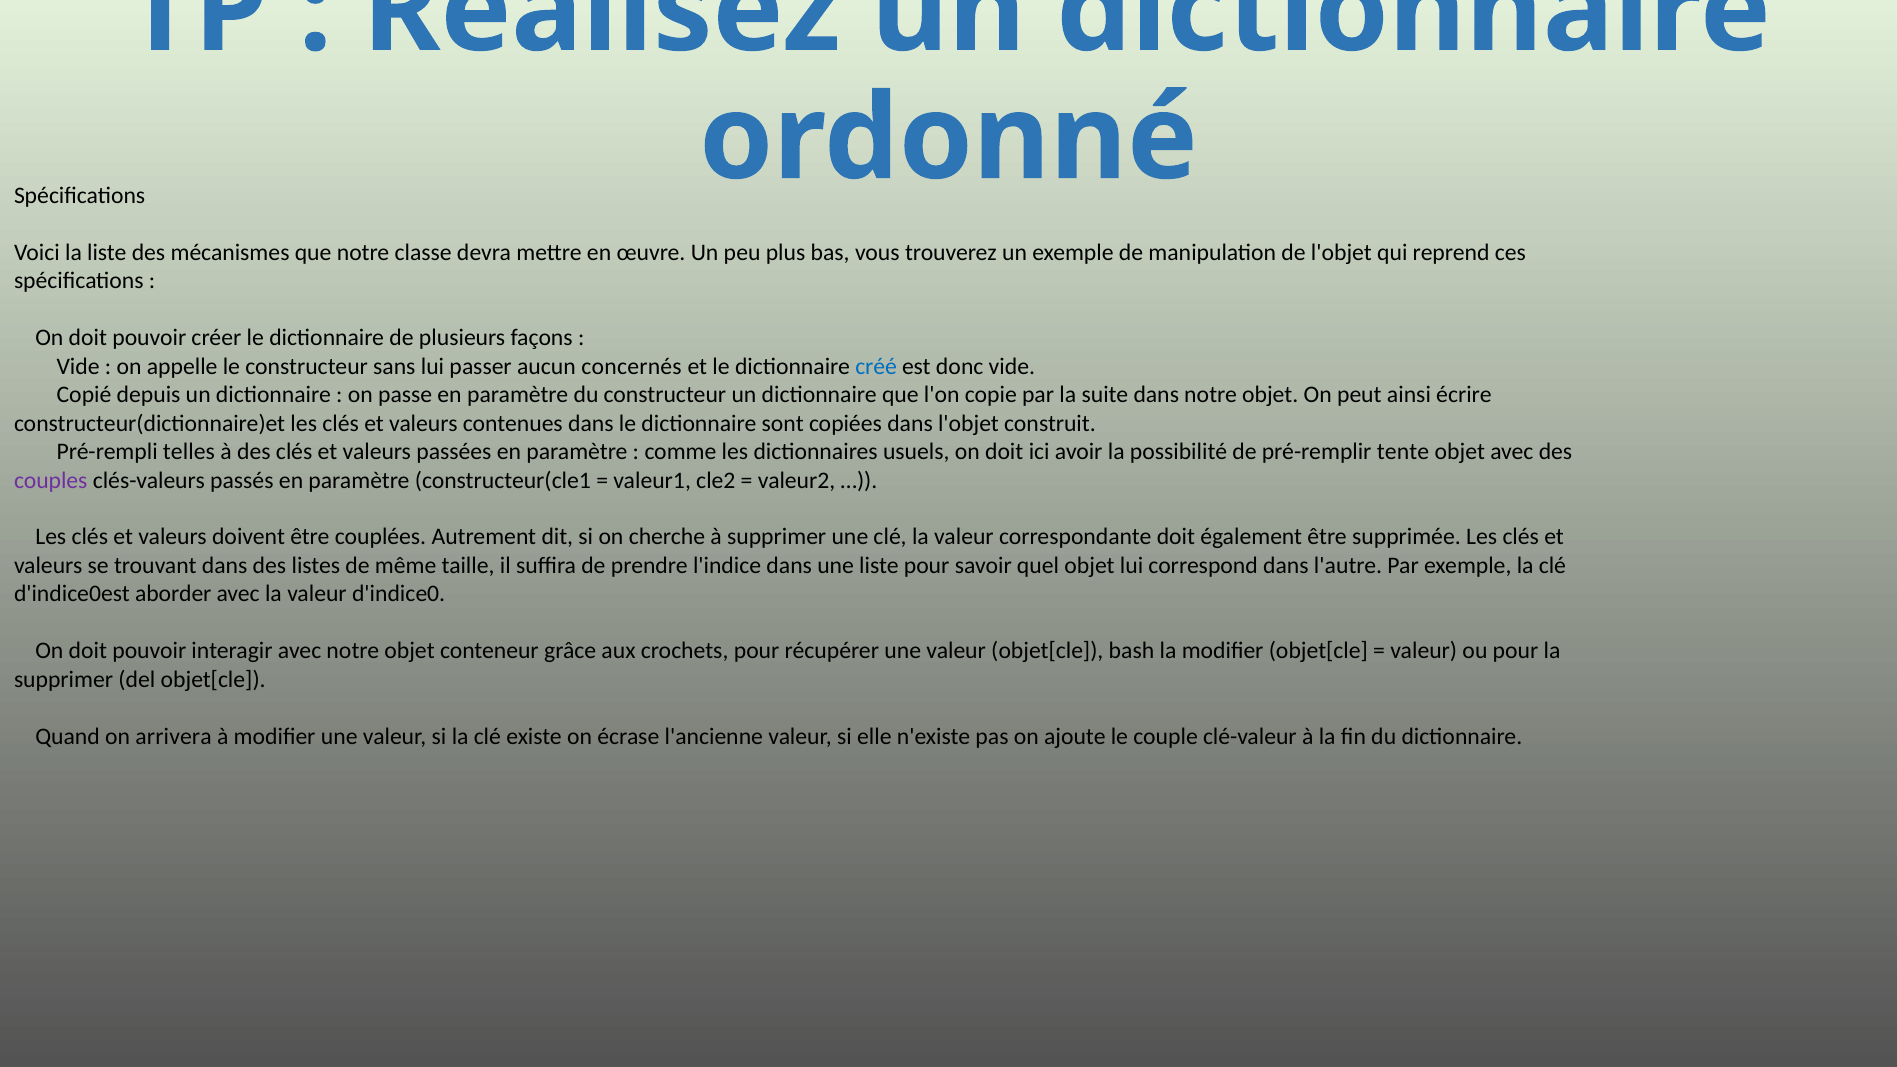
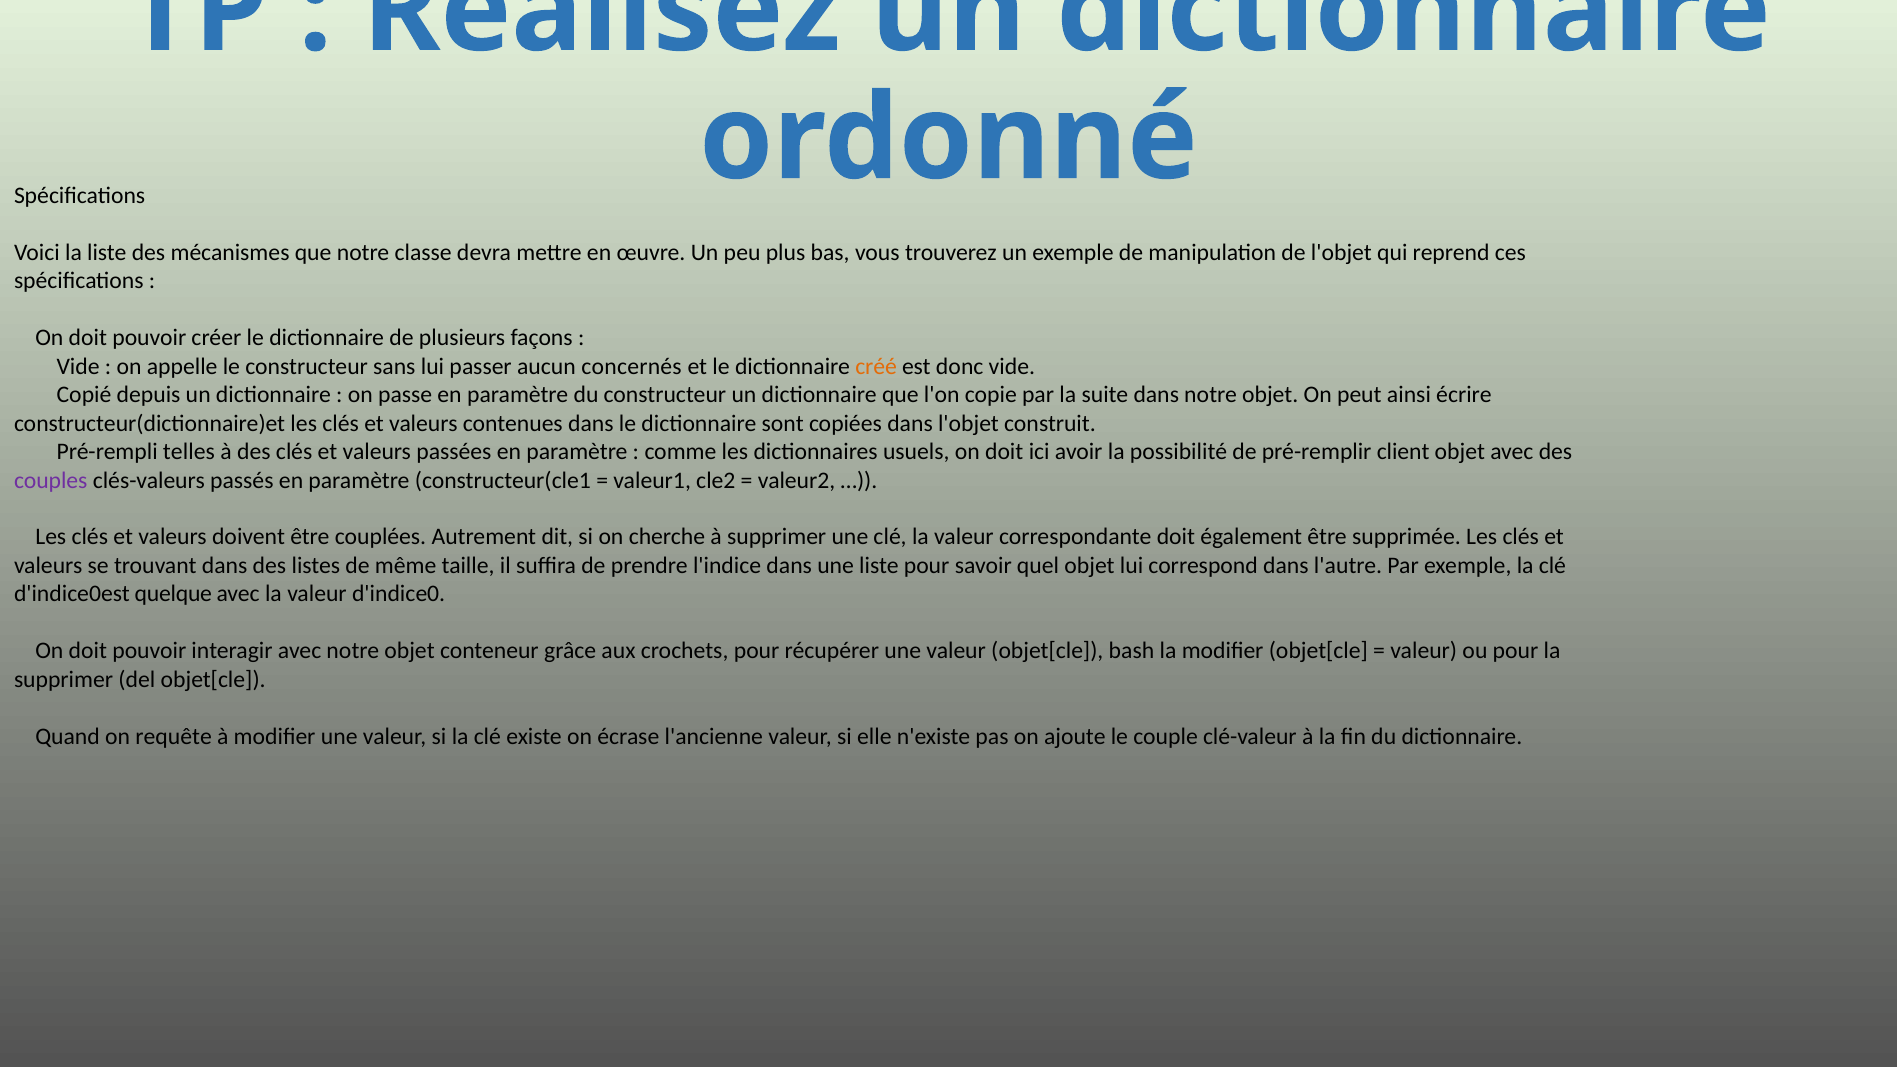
créé colour: blue -> orange (876, 366)
tente: tente -> client (1403, 452)
aborder: aborder -> quelque (173, 594)
arrivera: arrivera -> requête (174, 736)
